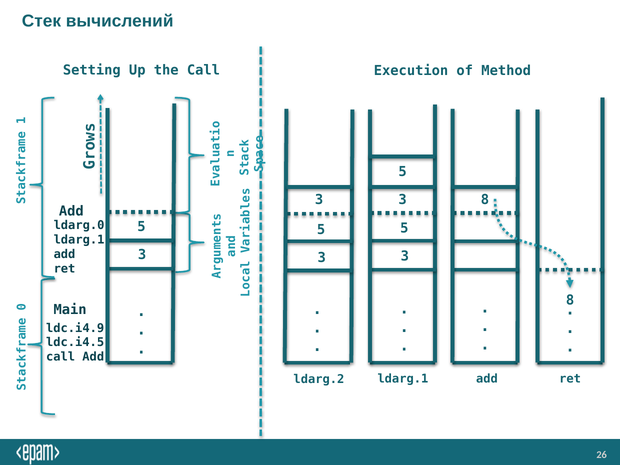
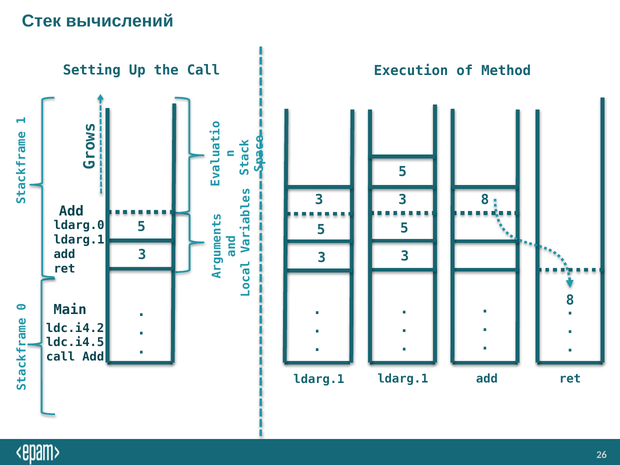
ldc.i4.9: ldc.i4.9 -> ldc.i4.2 (75, 328)
ldarg.2: ldarg.2 -> ldarg.1 (319, 379)
